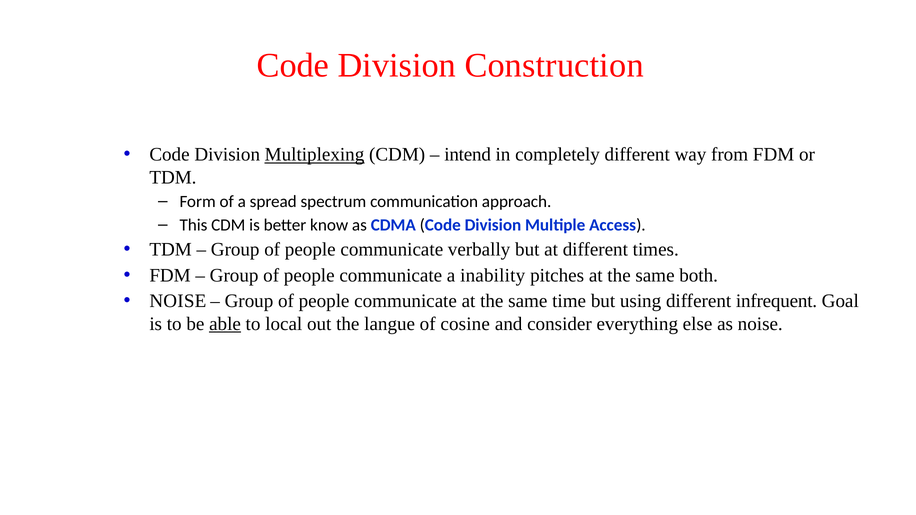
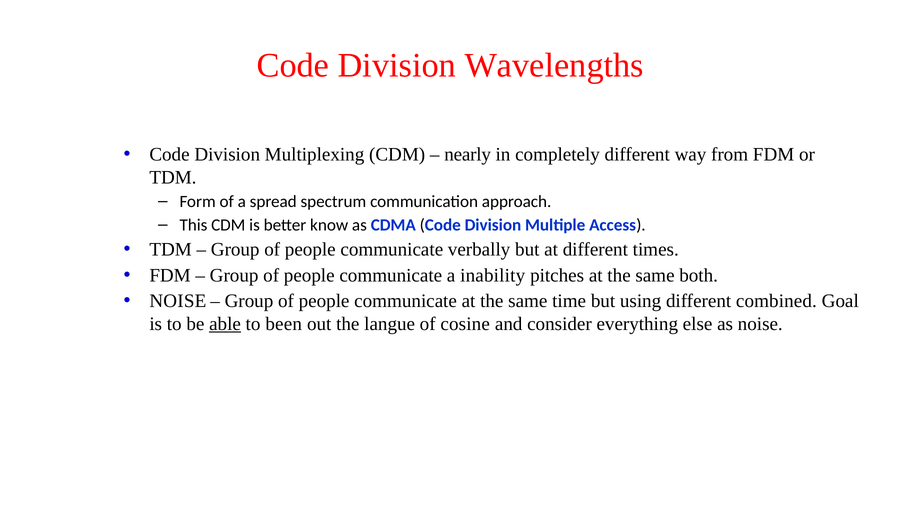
Construction: Construction -> Wavelengths (554, 65)
Multiplexing underline: present -> none (315, 155)
intend: intend -> nearly (468, 155)
infrequent: infrequent -> combined (776, 301)
local: local -> been (284, 324)
